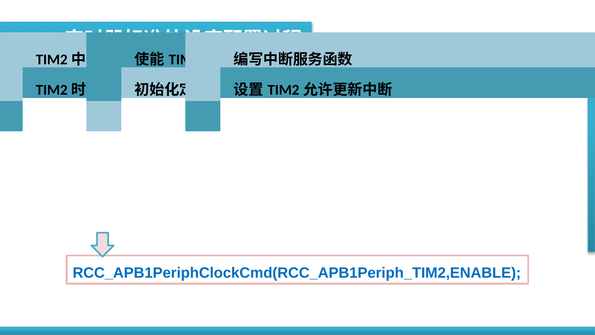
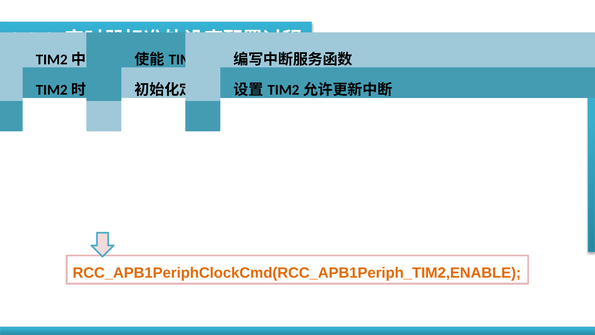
RCC_APB1PeriphClockCmd(RCC_APB1Periph_TIM2,ENABLE colour: blue -> orange (297, 273)
